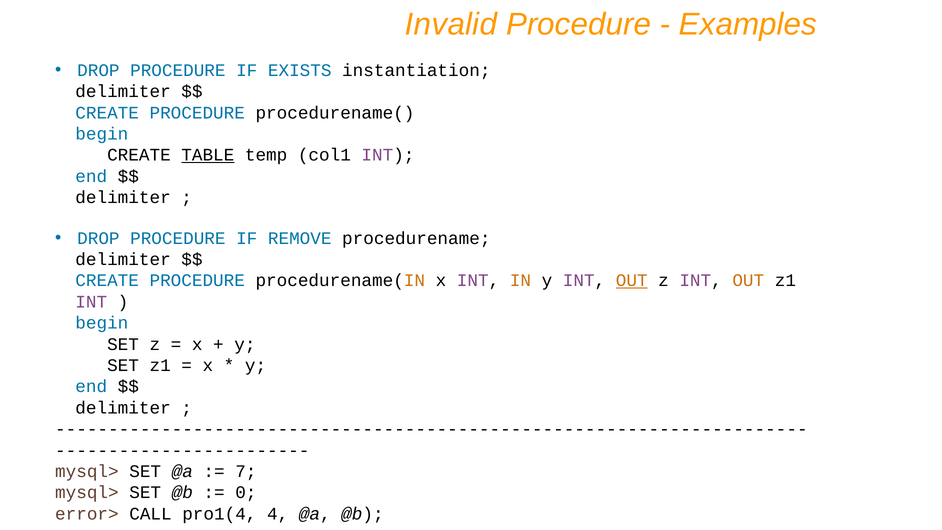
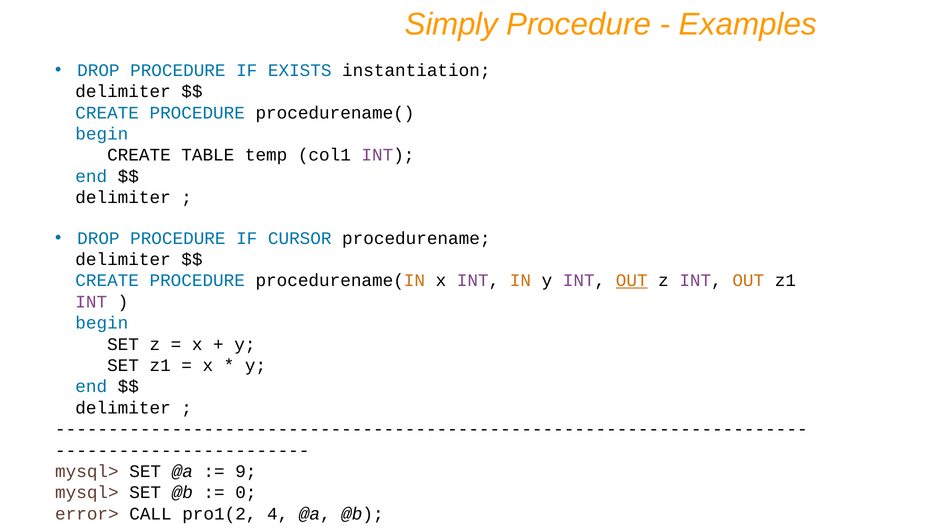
Invalid: Invalid -> Simply (451, 25)
TABLE underline: present -> none (208, 155)
REMOVE: REMOVE -> CURSOR (300, 238)
7: 7 -> 9 (246, 471)
pro1(4: pro1(4 -> pro1(2 (219, 514)
